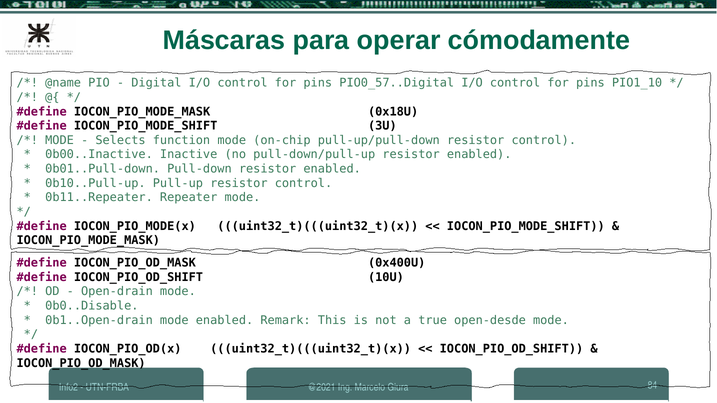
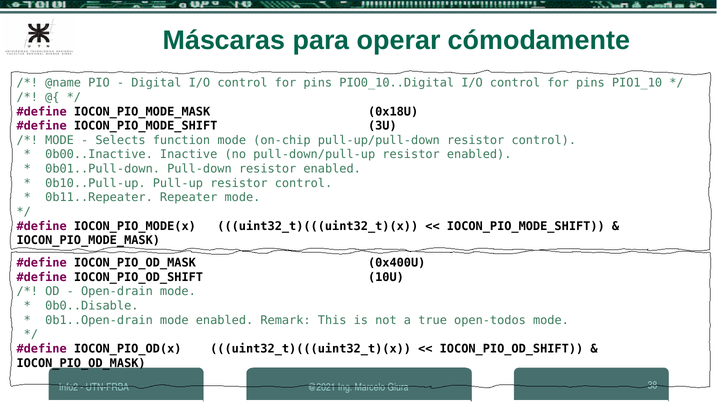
PIO0_57..Digital: PIO0_57..Digital -> PIO0_10..Digital (397, 83)
open-desde: open-desde -> open-todos (490, 320)
84: 84 -> 38 (652, 386)
